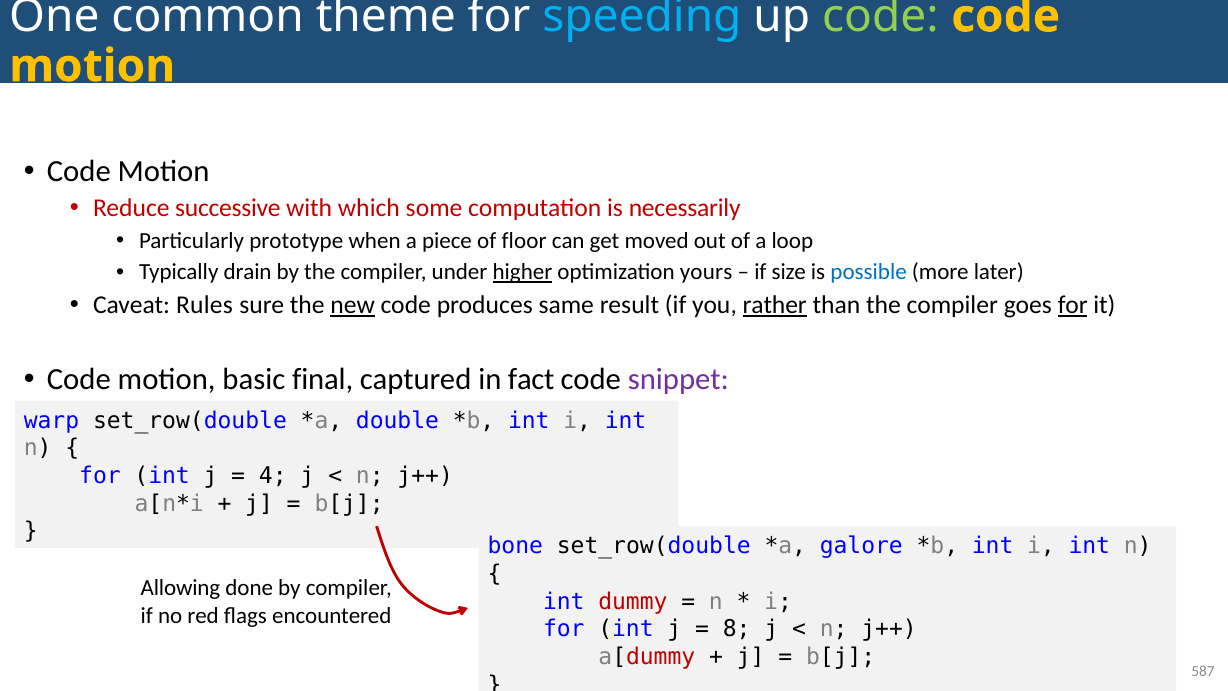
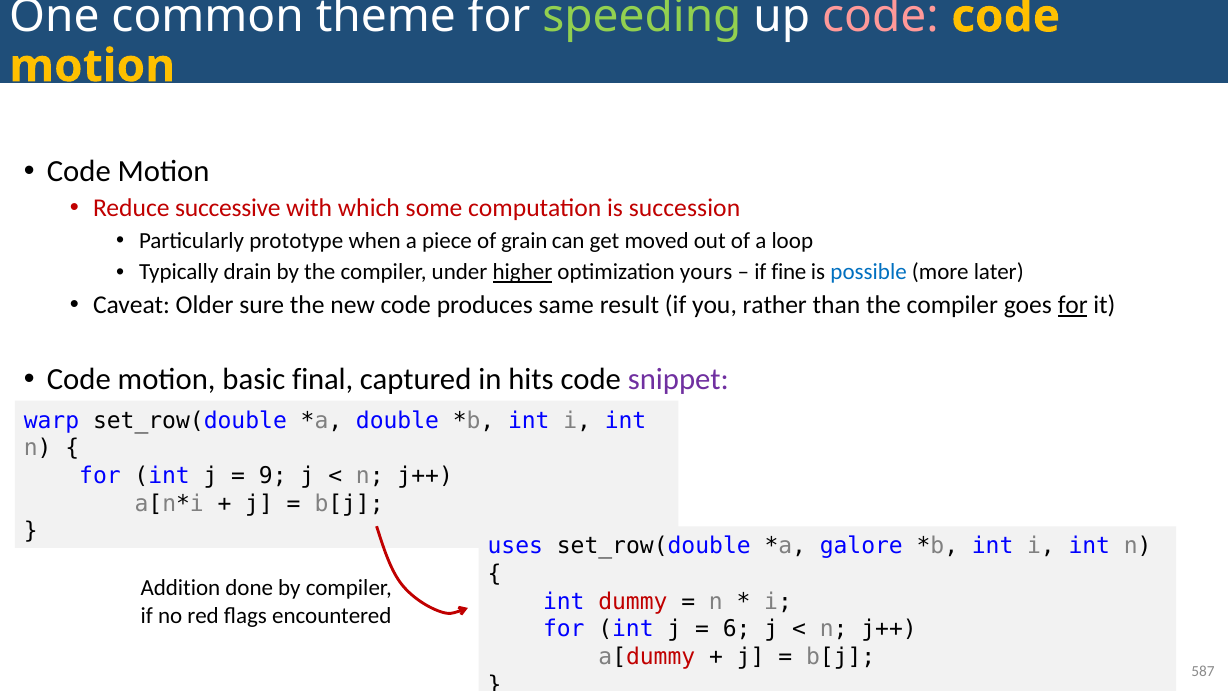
speeding colour: light blue -> light green (642, 16)
code colour: light green -> pink (880, 16)
necessarily: necessarily -> succession (685, 208)
floor: floor -> grain (524, 241)
size: size -> fine (789, 272)
Rules: Rules -> Older (205, 305)
new underline: present -> none (353, 305)
rather underline: present -> none (775, 305)
fact: fact -> hits (531, 379)
4: 4 -> 9 (273, 476)
bone: bone -> uses (515, 546)
Allowing: Allowing -> Addition (180, 588)
8: 8 -> 6 (737, 629)
